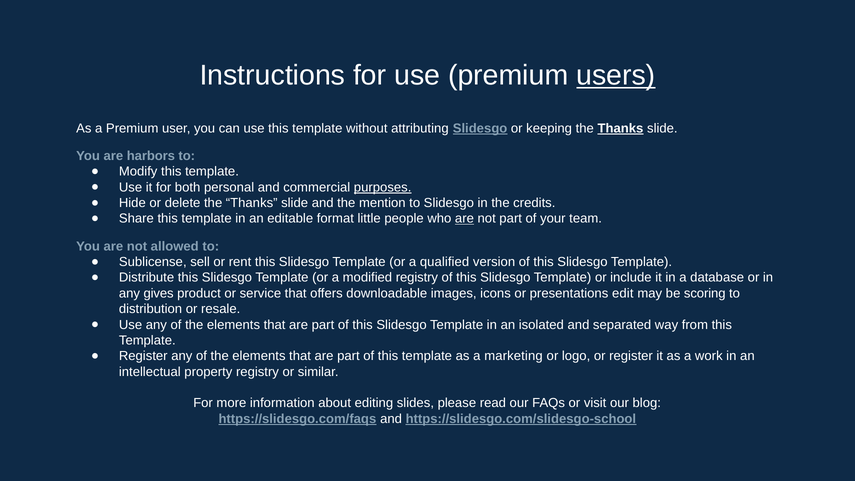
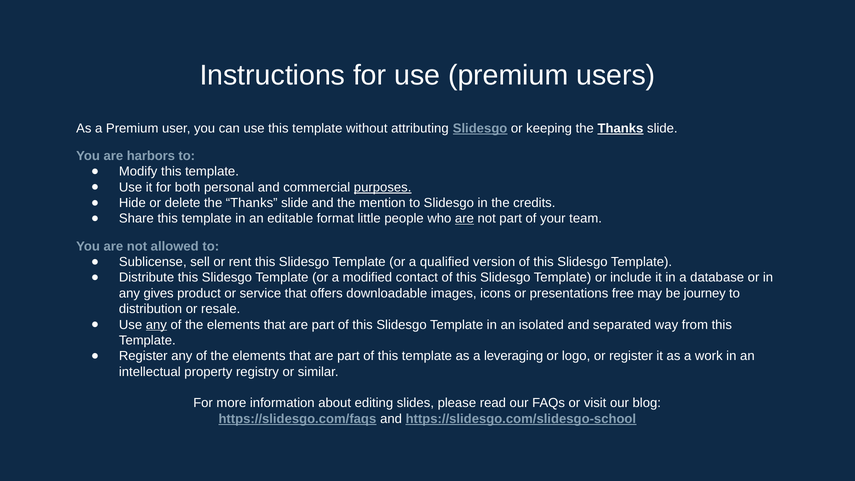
users underline: present -> none (616, 75)
modified registry: registry -> contact (417, 278)
edit: edit -> free (623, 293)
scoring: scoring -> journey (705, 293)
any underline: none -> present (156, 325)
marketing: marketing -> leveraging (514, 356)
